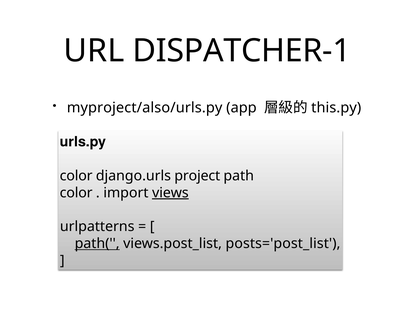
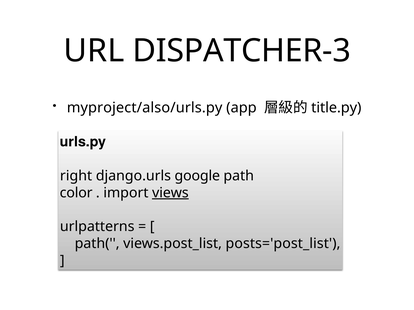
DISPATCHER-1: DISPATCHER-1 -> DISPATCHER-3 (242, 51)
this.py: this.py -> title.py (336, 108)
color: color -> right (76, 176)
project: project -> google (197, 176)
path( underline: present -> none (97, 244)
